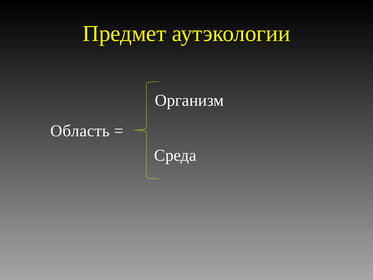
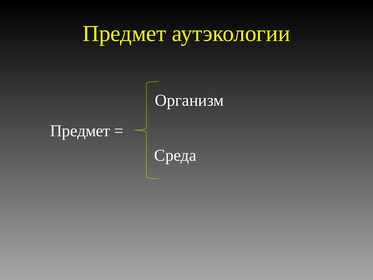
Область: Область -> Предмет (80, 131)
